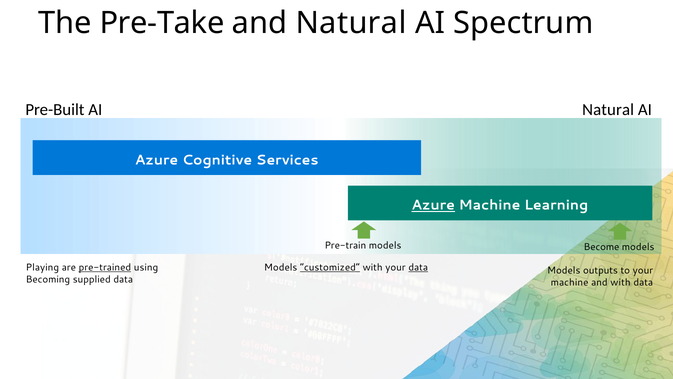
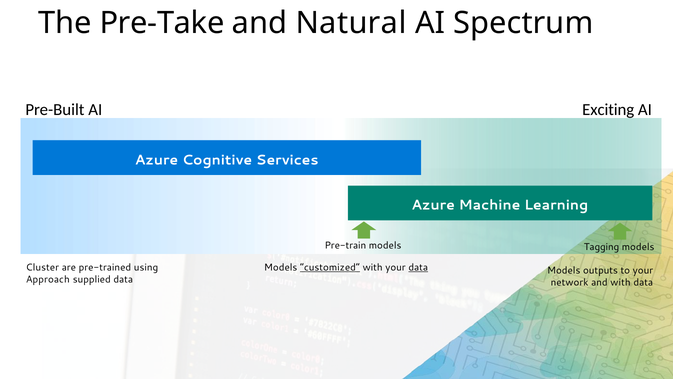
AI Natural: Natural -> Exciting (608, 109)
Azure underline: present -> none (433, 205)
Become: Become -> Tagging (601, 247)
Playing: Playing -> Cluster (42, 267)
pre-trained underline: present -> none (105, 267)
Becoming: Becoming -> Approach (48, 279)
machine: machine -> network (570, 282)
